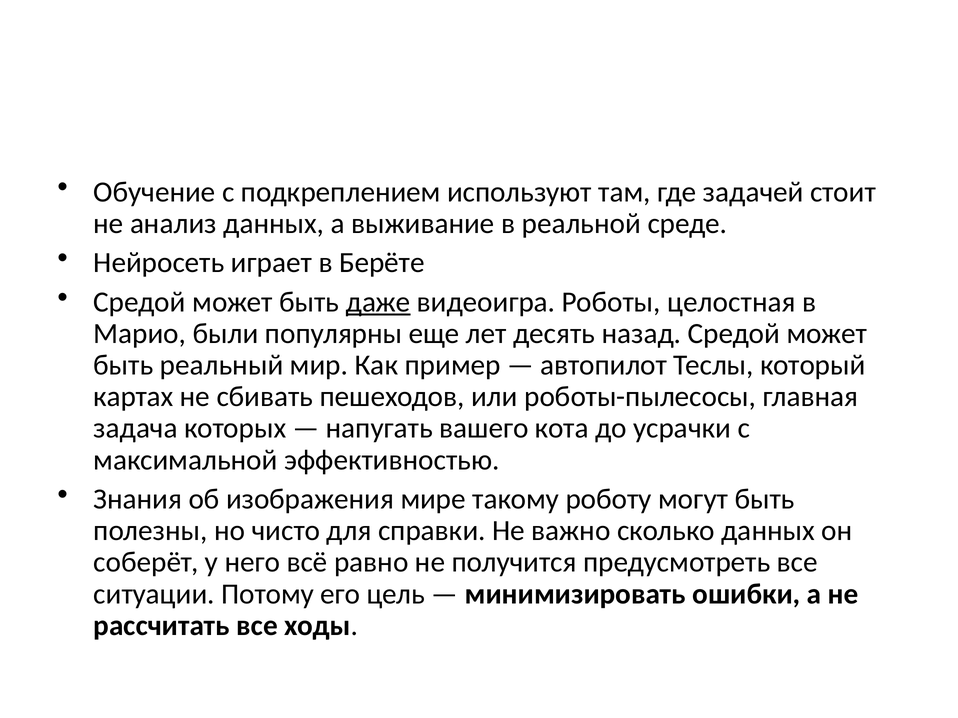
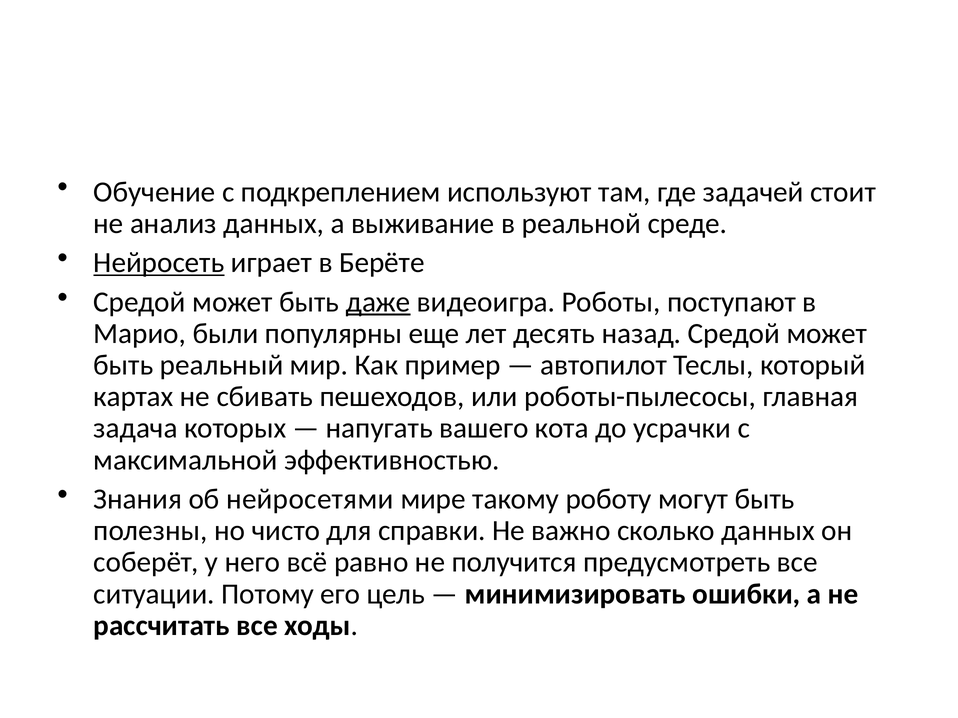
Нейросеть underline: none -> present (159, 263)
целостная: целостная -> поступают (732, 302)
изображения: изображения -> нейросетями (310, 499)
